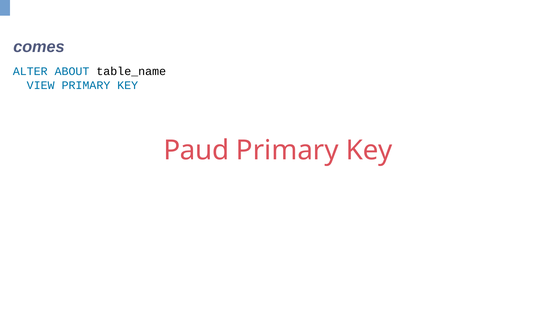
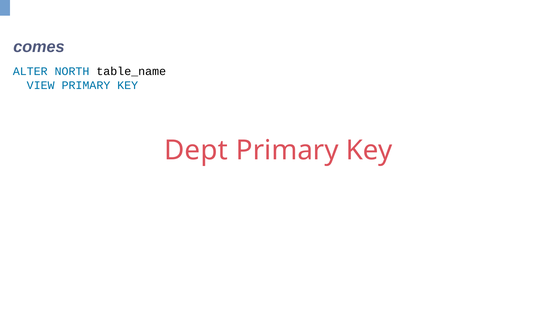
ABOUT: ABOUT -> NORTH (72, 72)
Paud: Paud -> Dept (196, 151)
